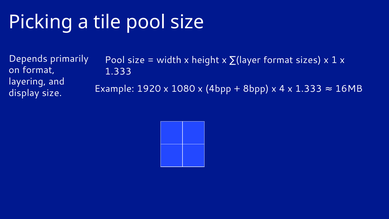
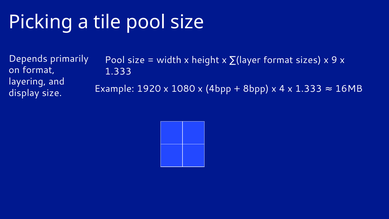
1: 1 -> 9 (334, 60)
